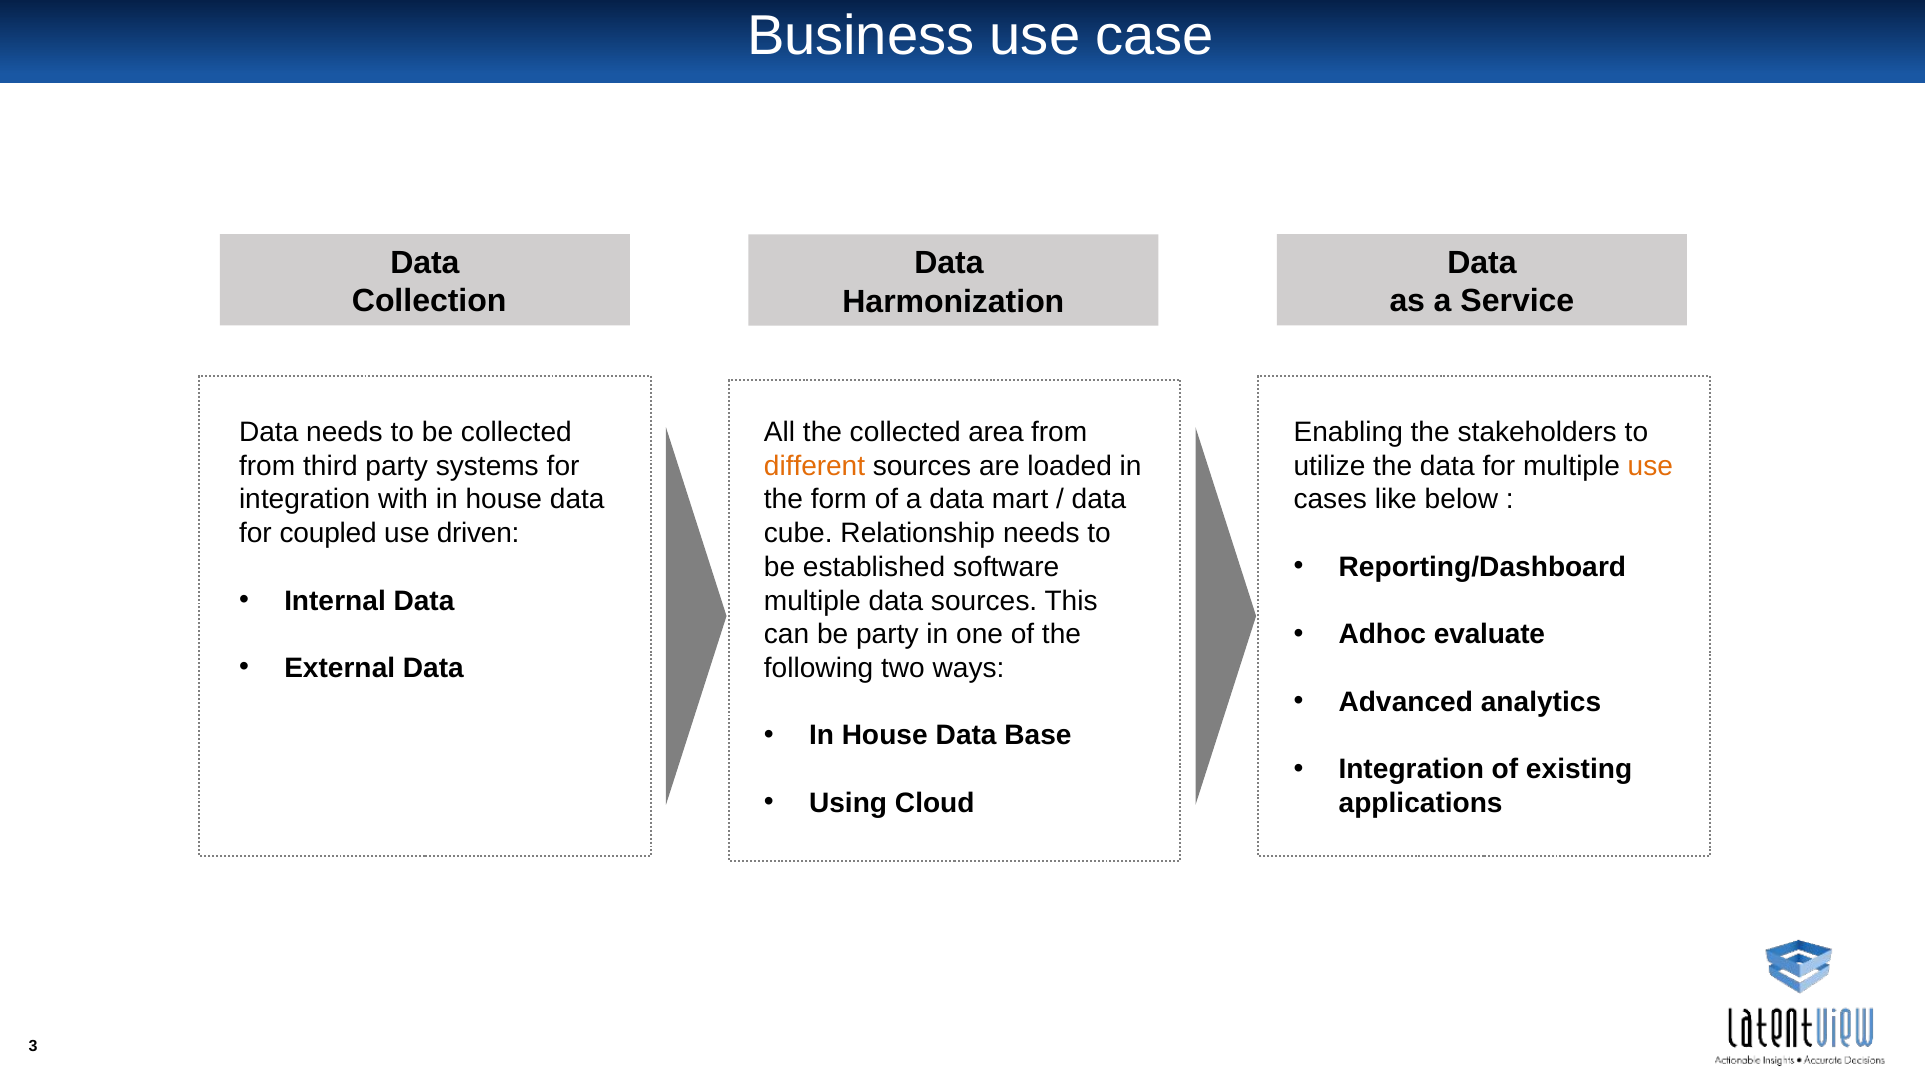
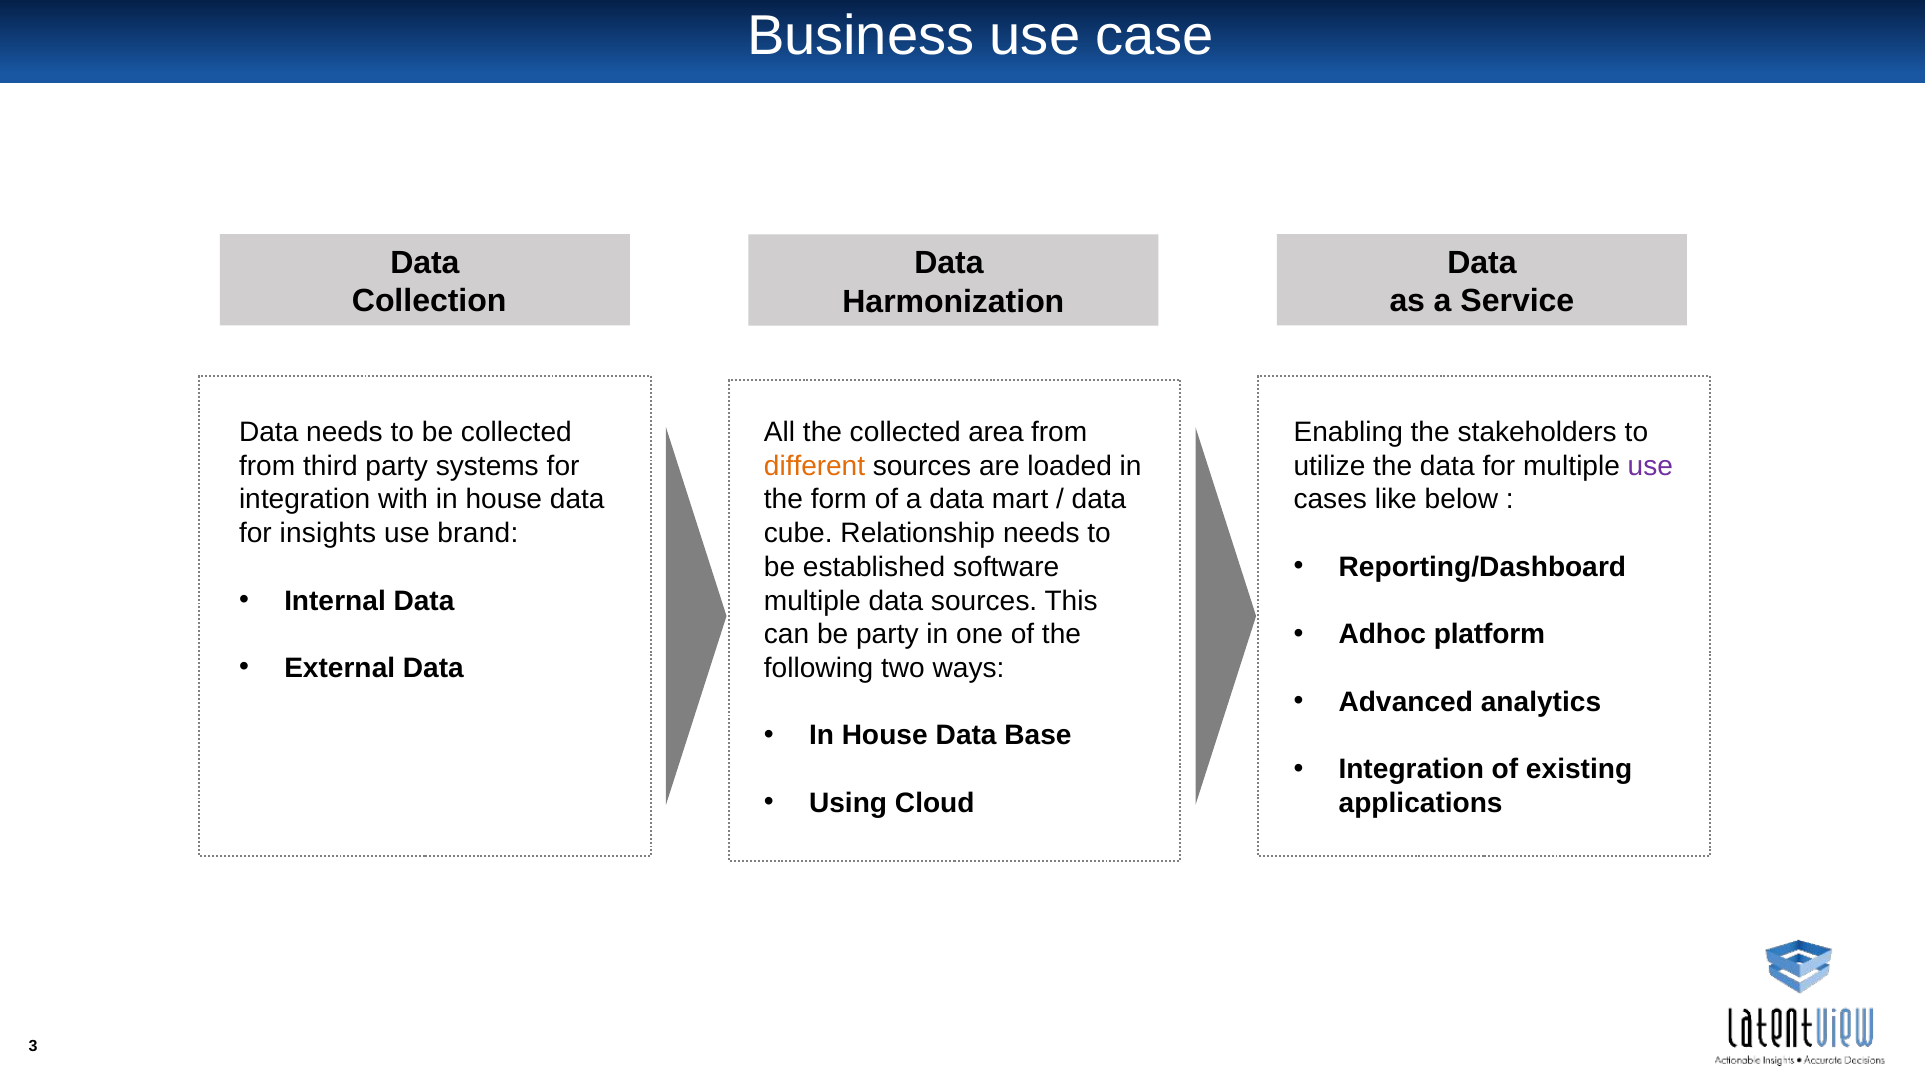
use colour: orange -> purple (1650, 466)
coupled: coupled -> insights (328, 533)
driven: driven -> brand (478, 533)
evaluate: evaluate -> platform (1489, 634)
